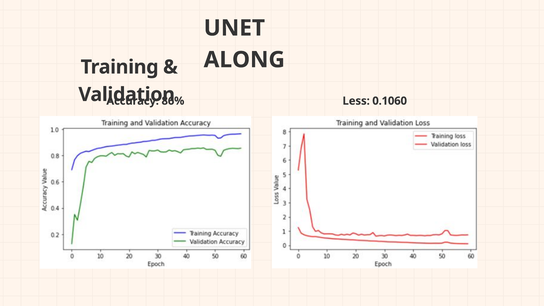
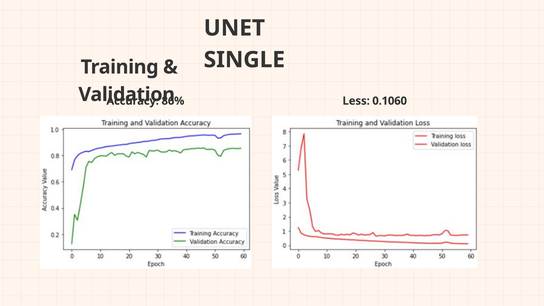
ALONG: ALONG -> SINGLE (244, 60)
